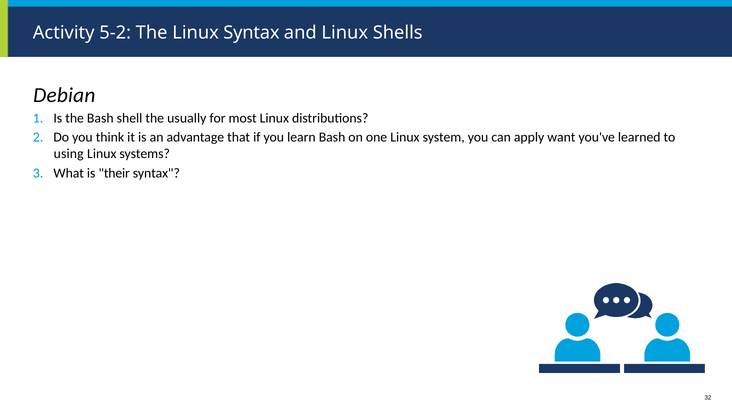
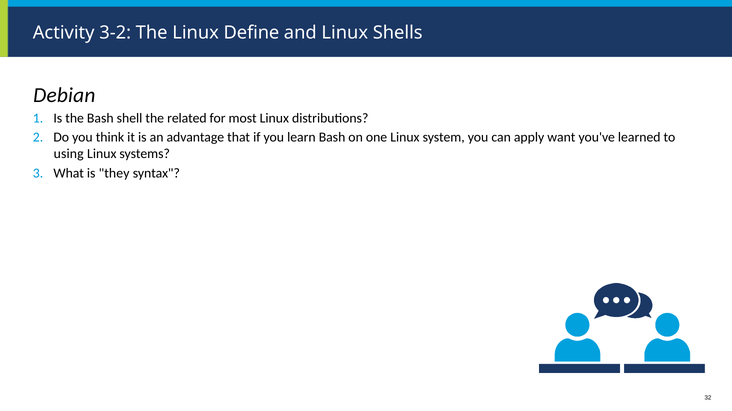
5-2: 5-2 -> 3-2 (115, 33)
Linux Syntax: Syntax -> Define (251, 33)
usually: usually -> related (187, 118)
their: their -> they (114, 173)
